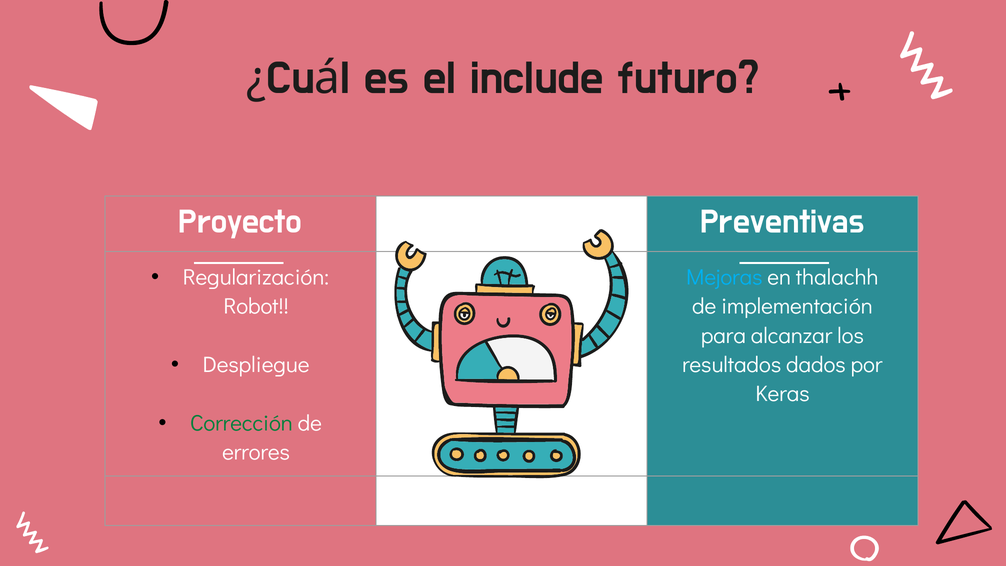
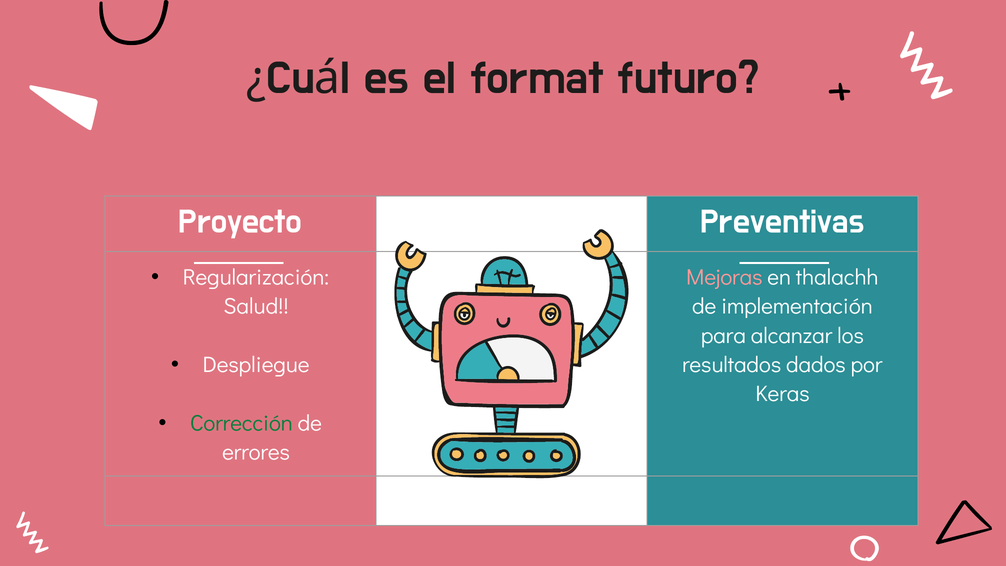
include: include -> format (537, 78)
Mejoras colour: light blue -> pink (724, 277)
Robot: Robot -> Salud (256, 306)
